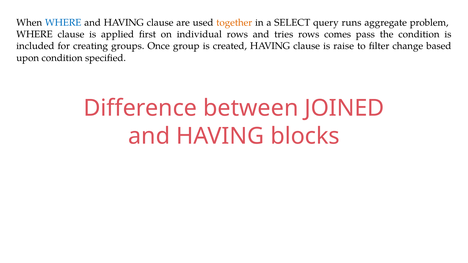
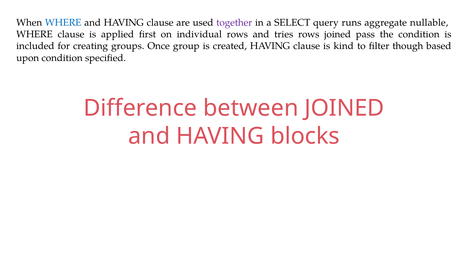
together colour: orange -> purple (234, 23)
problem: problem -> nullable (429, 23)
rows comes: comes -> joined (338, 34)
raise: raise -> kind (344, 46)
change: change -> though (408, 46)
